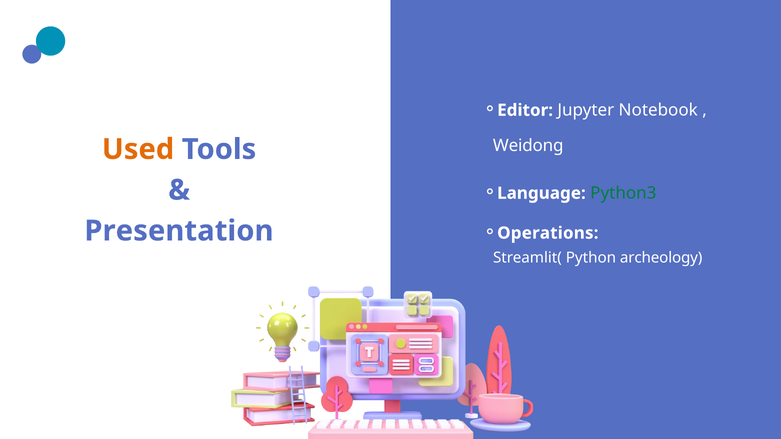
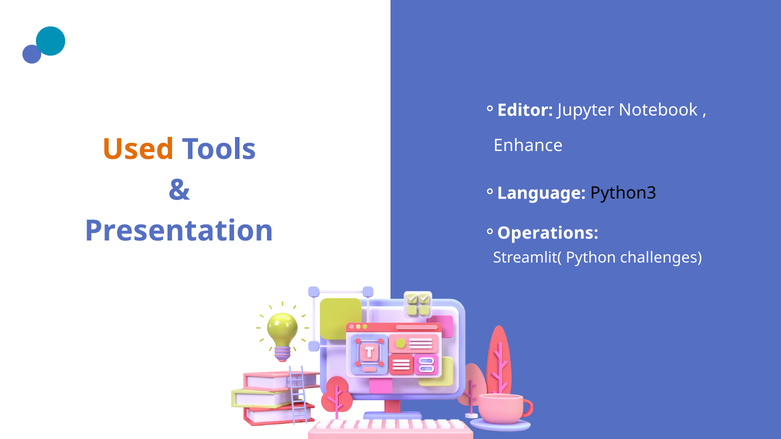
Weidong: Weidong -> Enhance (528, 146)
Python3 colour: green -> black (623, 193)
archeology: archeology -> challenges (661, 258)
